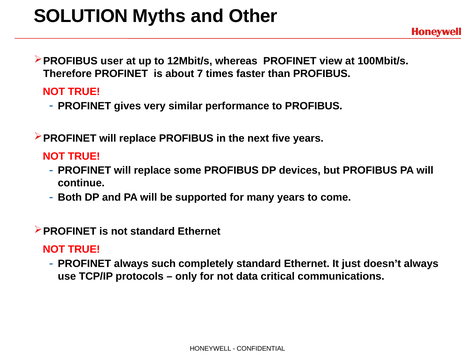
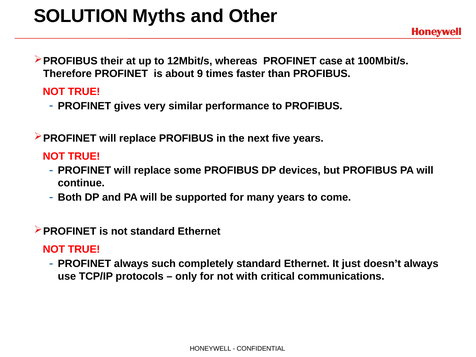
user: user -> their (112, 61)
view: view -> case (331, 61)
7: 7 -> 9 (200, 74)
data: data -> with (247, 276)
